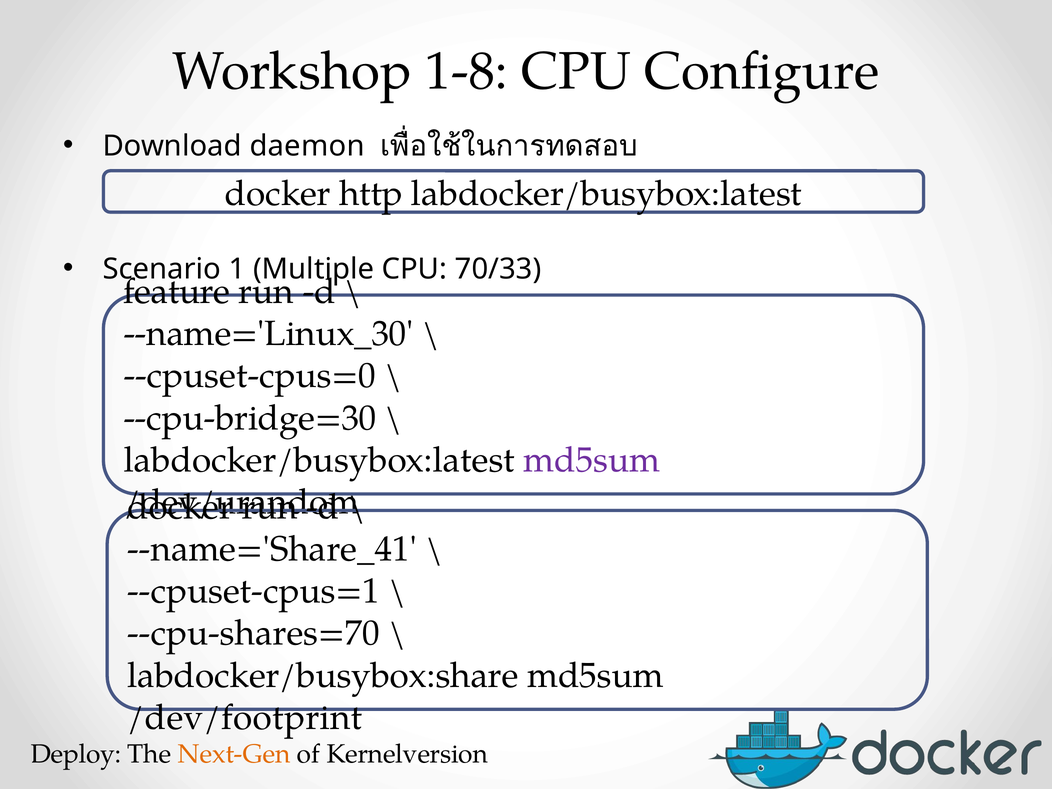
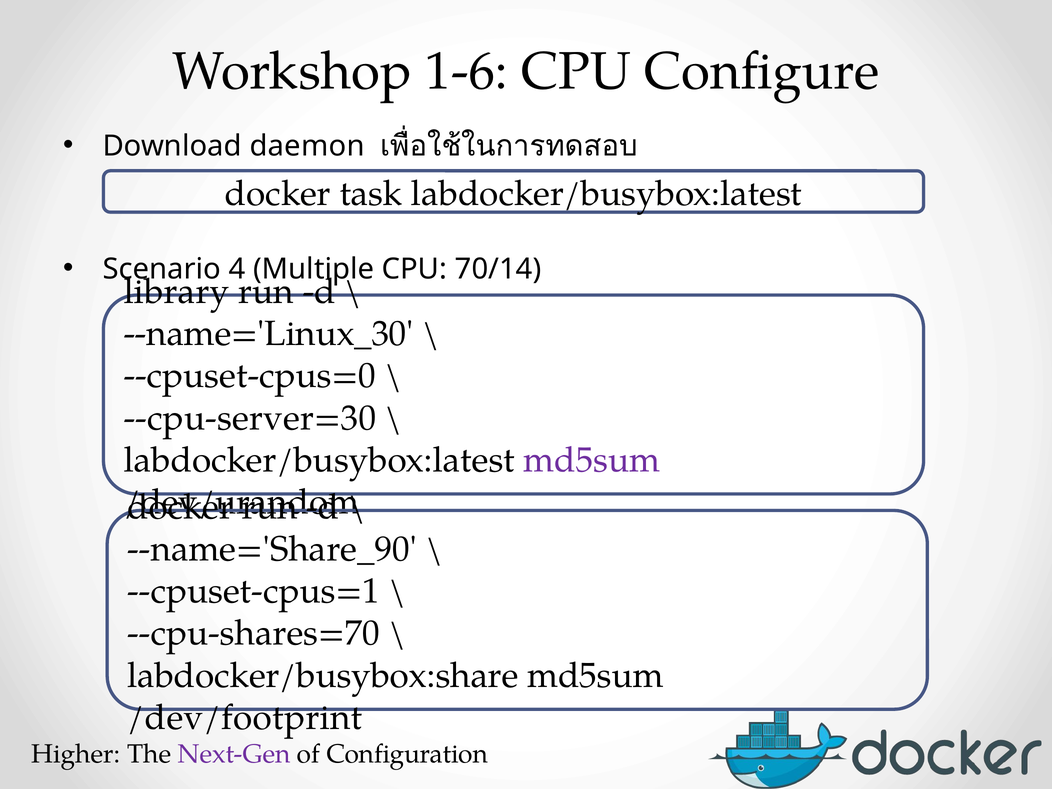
1-8: 1-8 -> 1-6 (467, 71)
http: http -> task (371, 194)
1: 1 -> 4 (237, 269)
70/33: 70/33 -> 70/14 (498, 269)
feature: feature -> library (176, 292)
--cpu-bridge=30: --cpu-bridge=30 -> --cpu-server=30 (250, 418)
--name='Share_41: --name='Share_41 -> --name='Share_90 (272, 549)
Deploy: Deploy -> Higher (76, 754)
Next-Gen colour: orange -> purple (234, 754)
Kernelversion: Kernelversion -> Configuration (407, 754)
